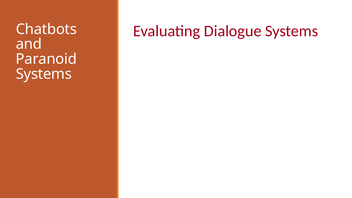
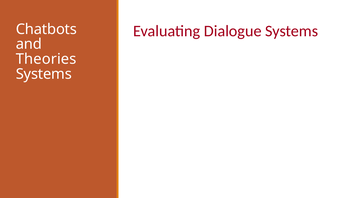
Paranoid: Paranoid -> Theories (46, 59)
